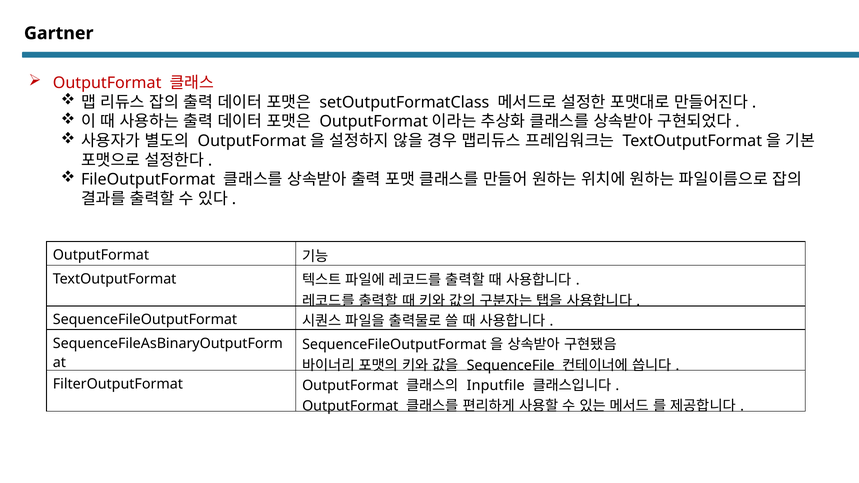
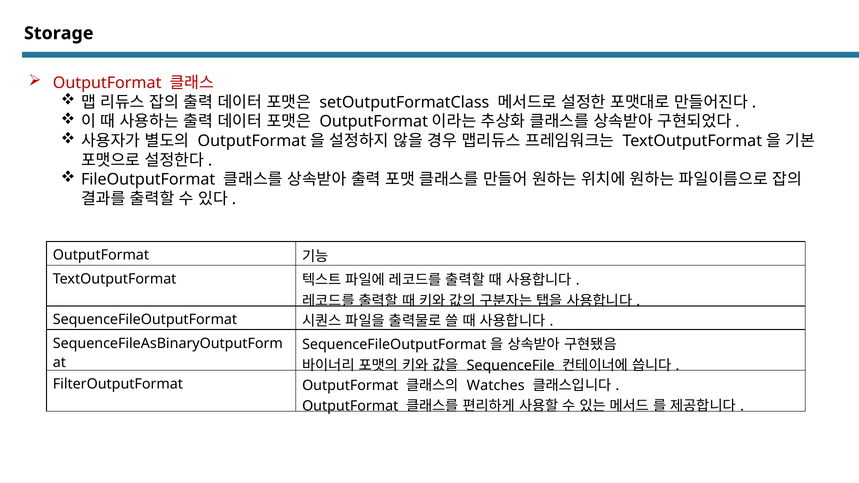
Gartner: Gartner -> Storage (59, 33)
Inputfile: Inputfile -> Watches (496, 386)
